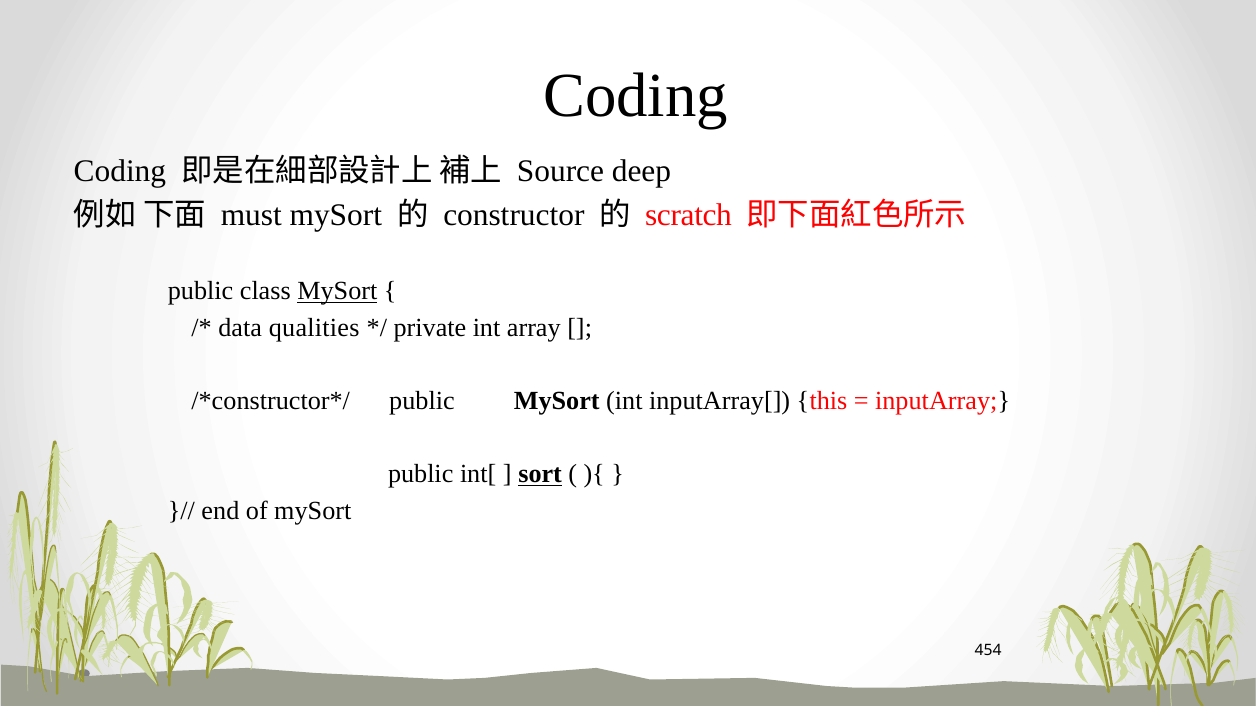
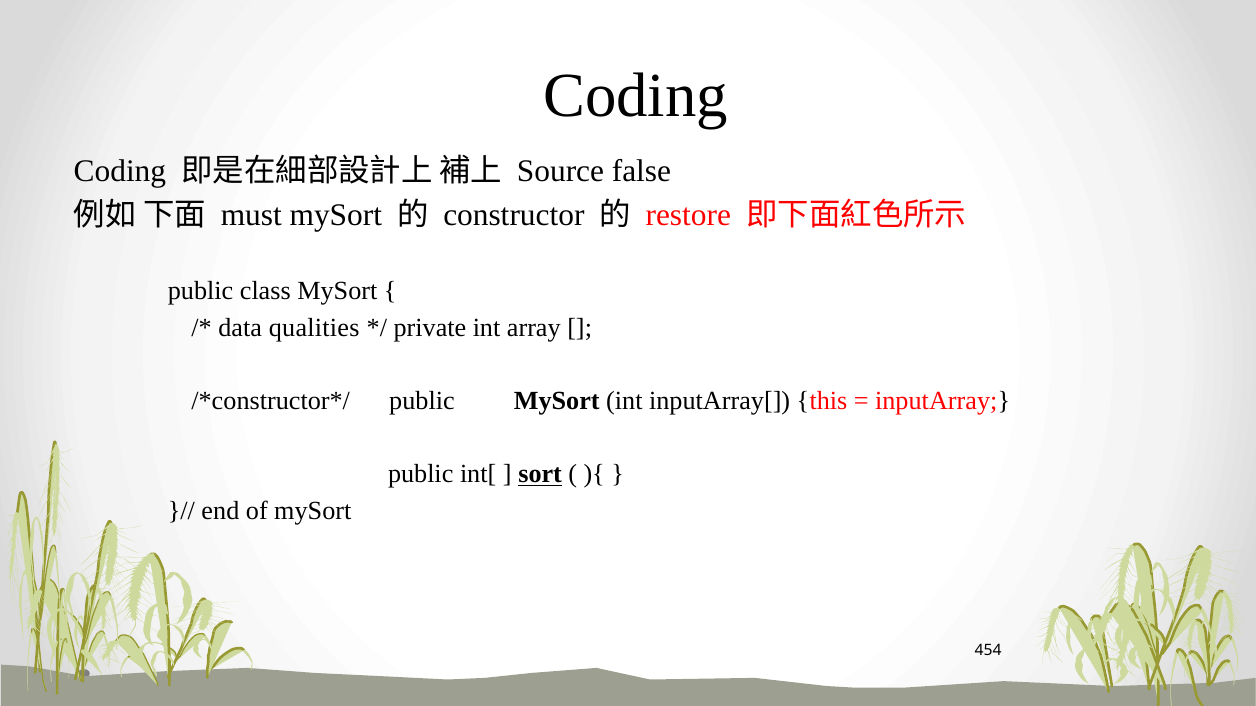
deep: deep -> false (641, 171)
scratch: scratch -> restore (688, 215)
MySort underline: present -> none (337, 291)
